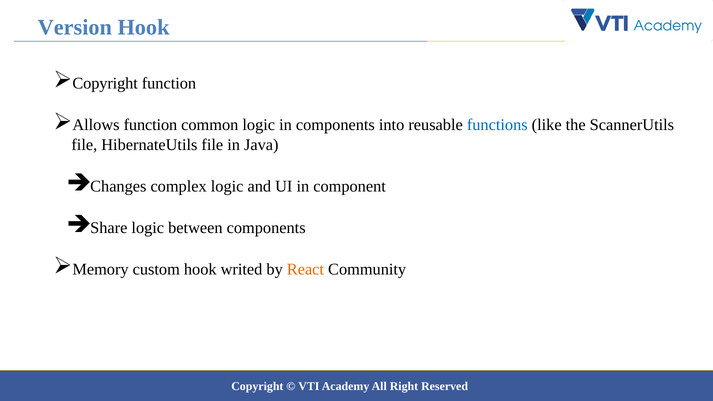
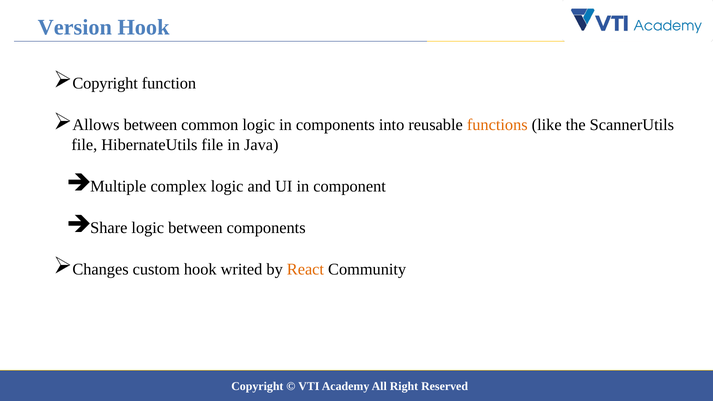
Allows function: function -> between (150, 125)
functions colour: blue -> orange (497, 125)
Changes: Changes -> Multiple (118, 186)
Memory: Memory -> Changes (101, 269)
